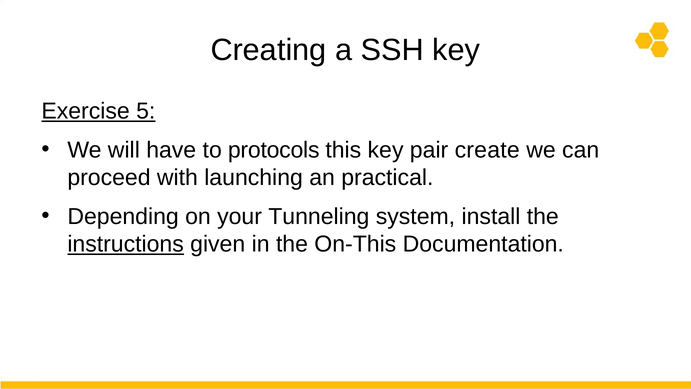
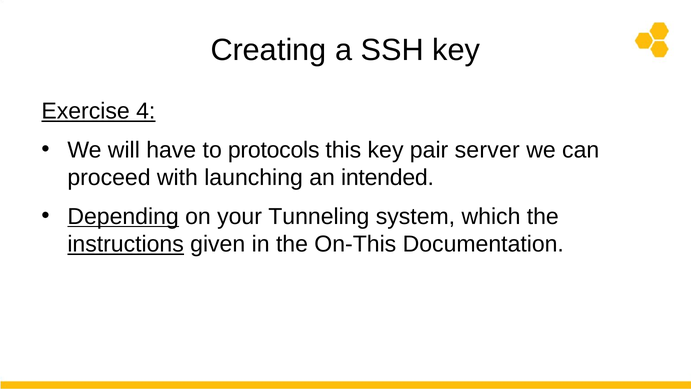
5: 5 -> 4 (146, 111)
create: create -> server (487, 150)
practical: practical -> intended (387, 178)
Depending underline: none -> present (123, 216)
install: install -> which (491, 216)
